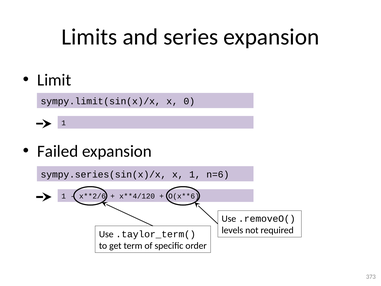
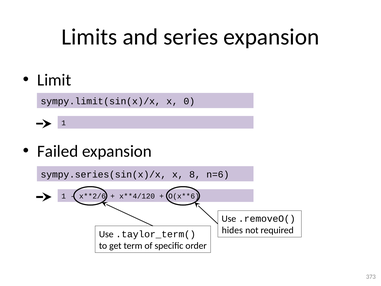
x 1: 1 -> 8 (195, 174)
levels: levels -> hides (232, 230)
